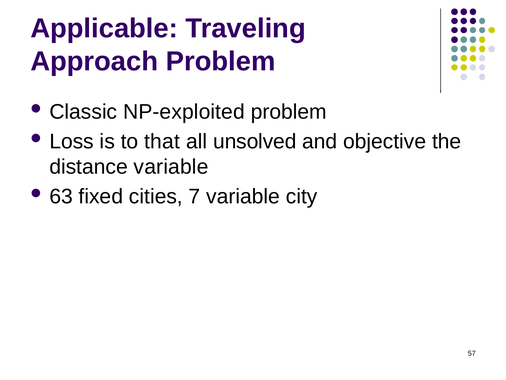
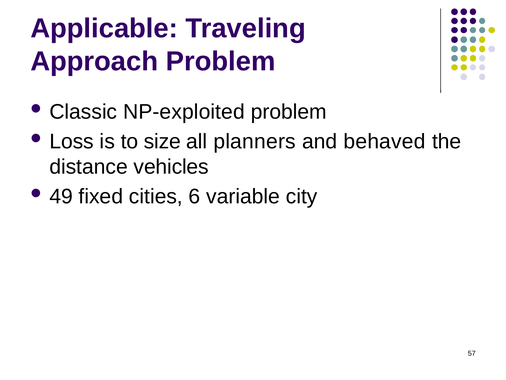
that: that -> size (162, 141)
unsolved: unsolved -> planners (255, 141)
objective: objective -> behaved (385, 141)
distance variable: variable -> vehicles (171, 167)
63: 63 -> 49 (61, 196)
7: 7 -> 6 (195, 196)
